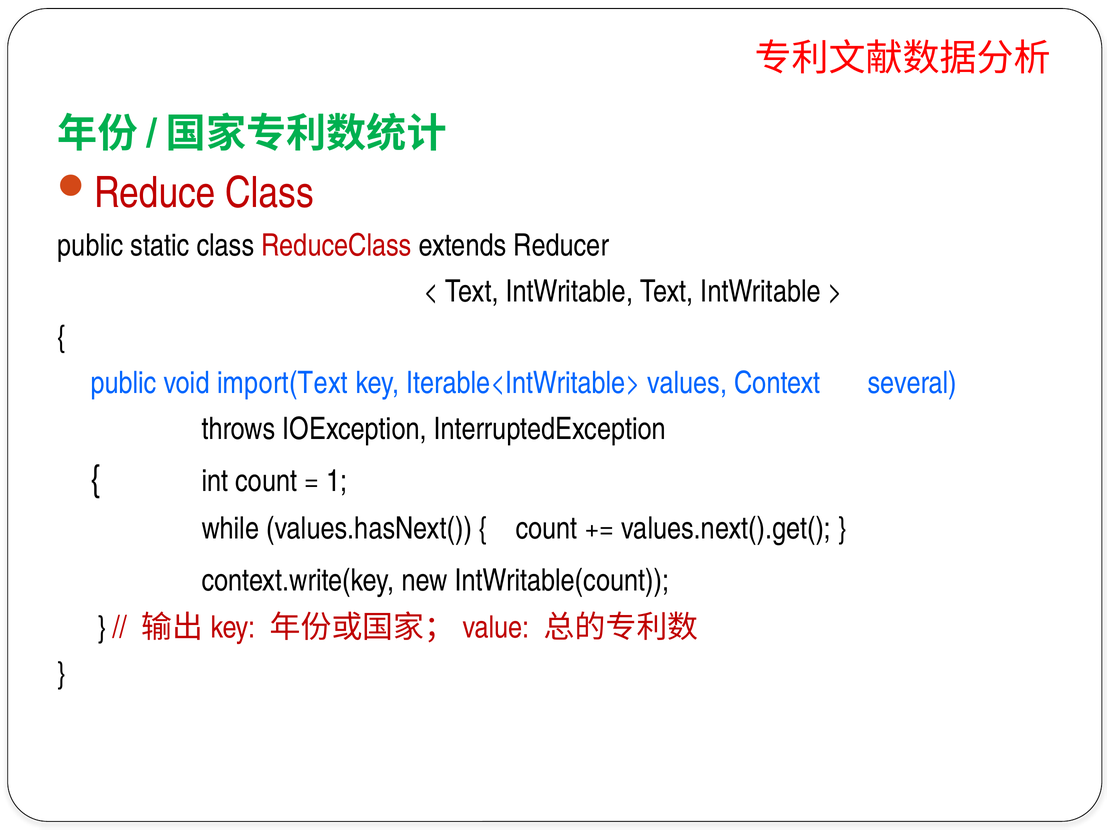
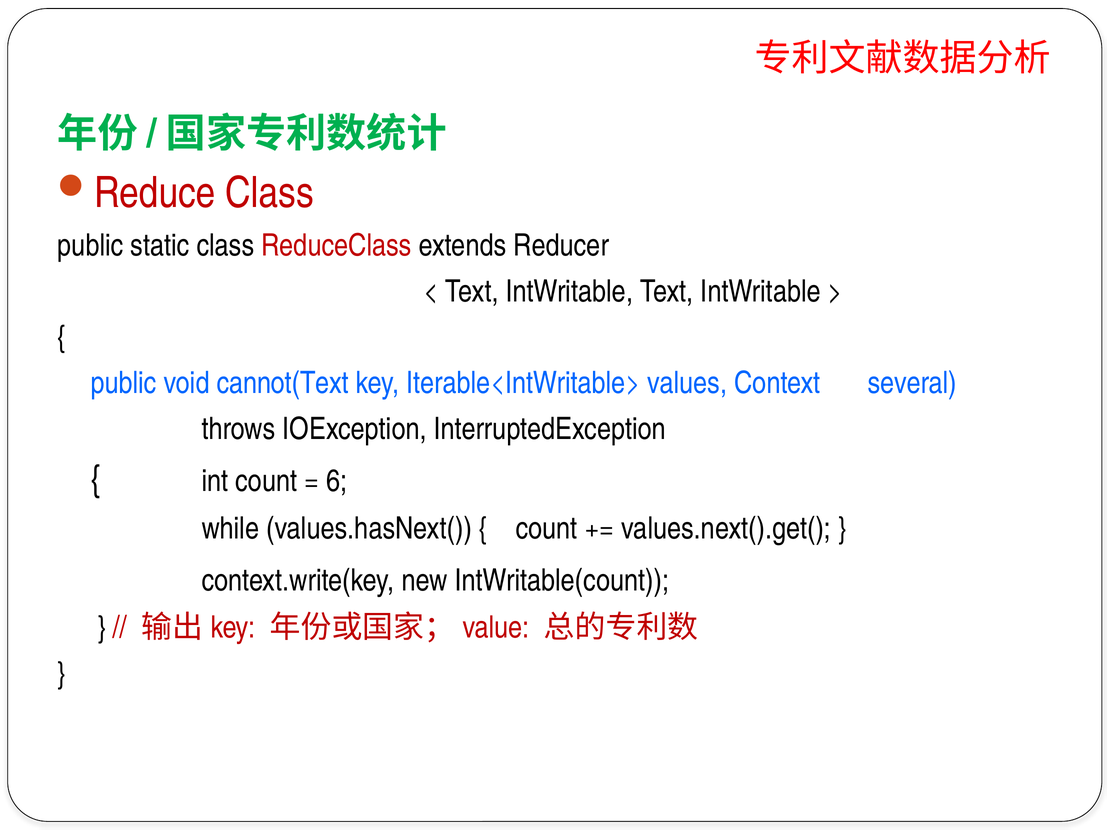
import(Text: import(Text -> cannot(Text (283, 383)
1: 1 -> 6 (337, 481)
